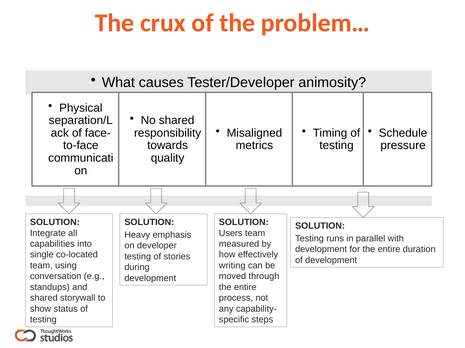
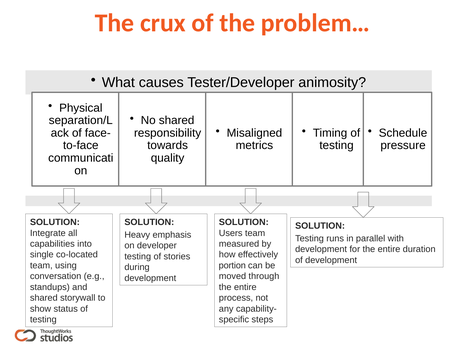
writing: writing -> portion (232, 266)
